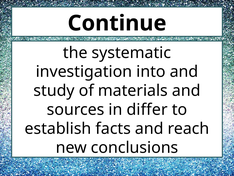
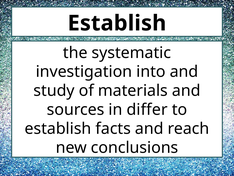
Continue: Continue -> Establish (117, 23)
